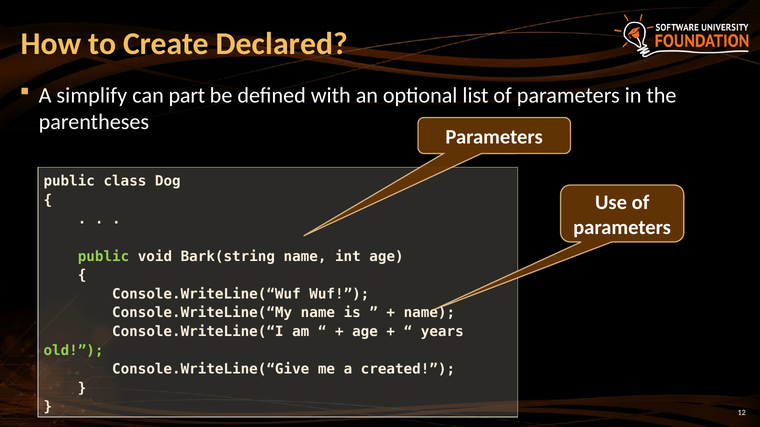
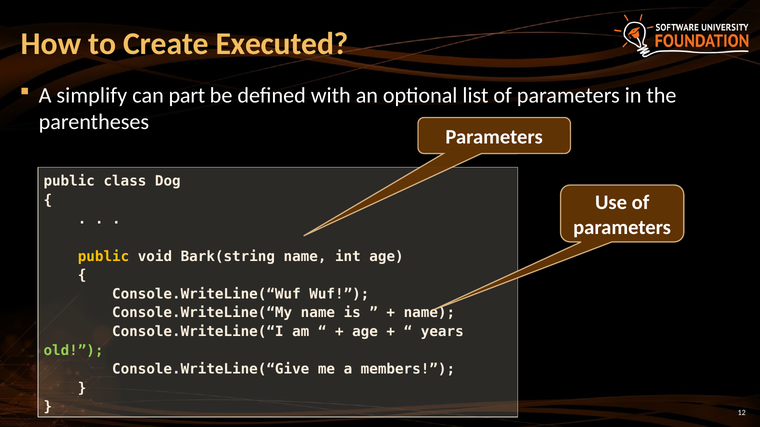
Declared: Declared -> Executed (282, 44)
public colour: light green -> yellow (104, 257)
created: created -> members (408, 370)
